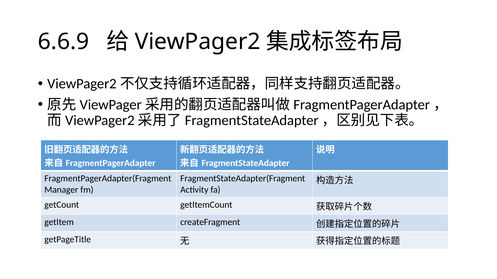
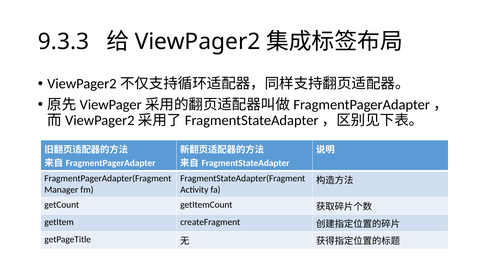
6.6.9: 6.6.9 -> 9.3.3 (64, 42)
